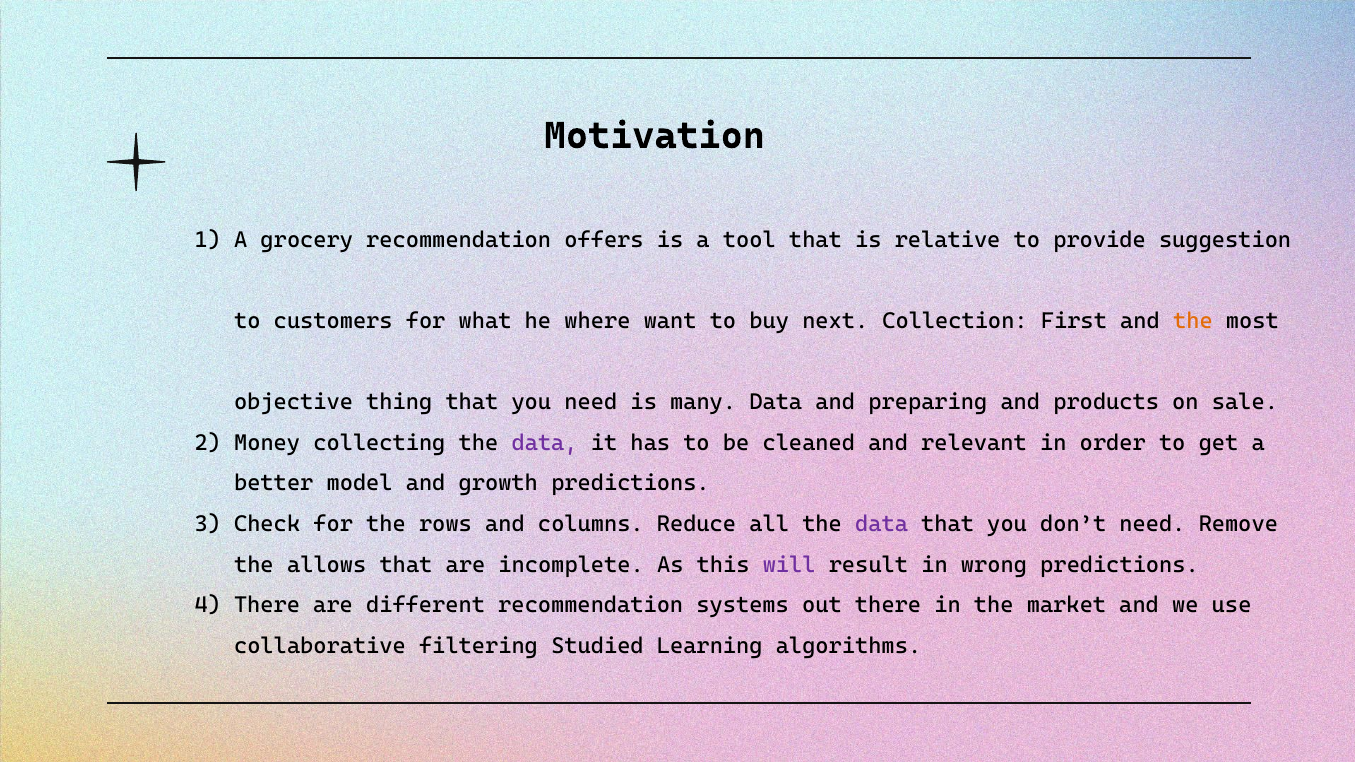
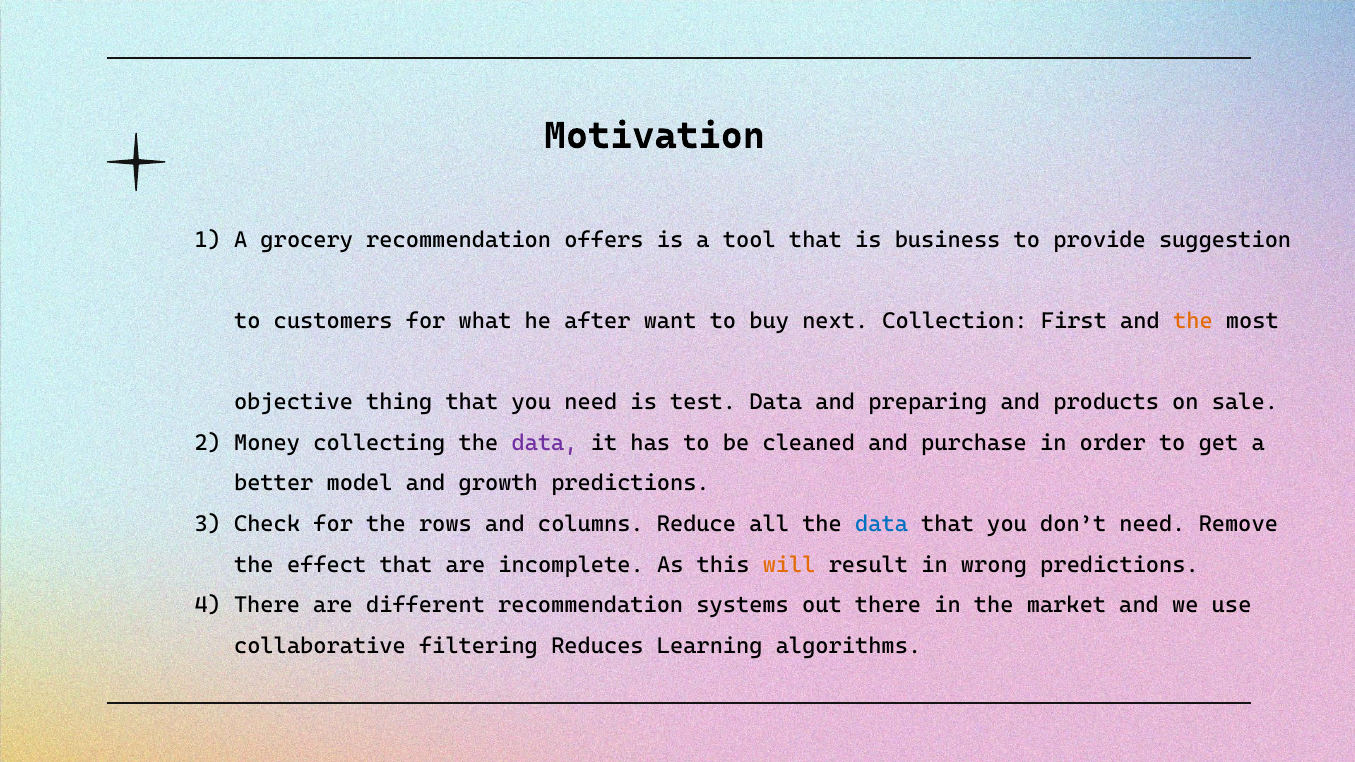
relative: relative -> business (948, 240)
where: where -> after (597, 321)
many: many -> test (703, 402)
relevant: relevant -> purchase (974, 443)
data colour: purple -> blue (882, 524)
allows: allows -> effect (327, 565)
will colour: purple -> orange (789, 565)
Studied: Studied -> Reduces (597, 646)
